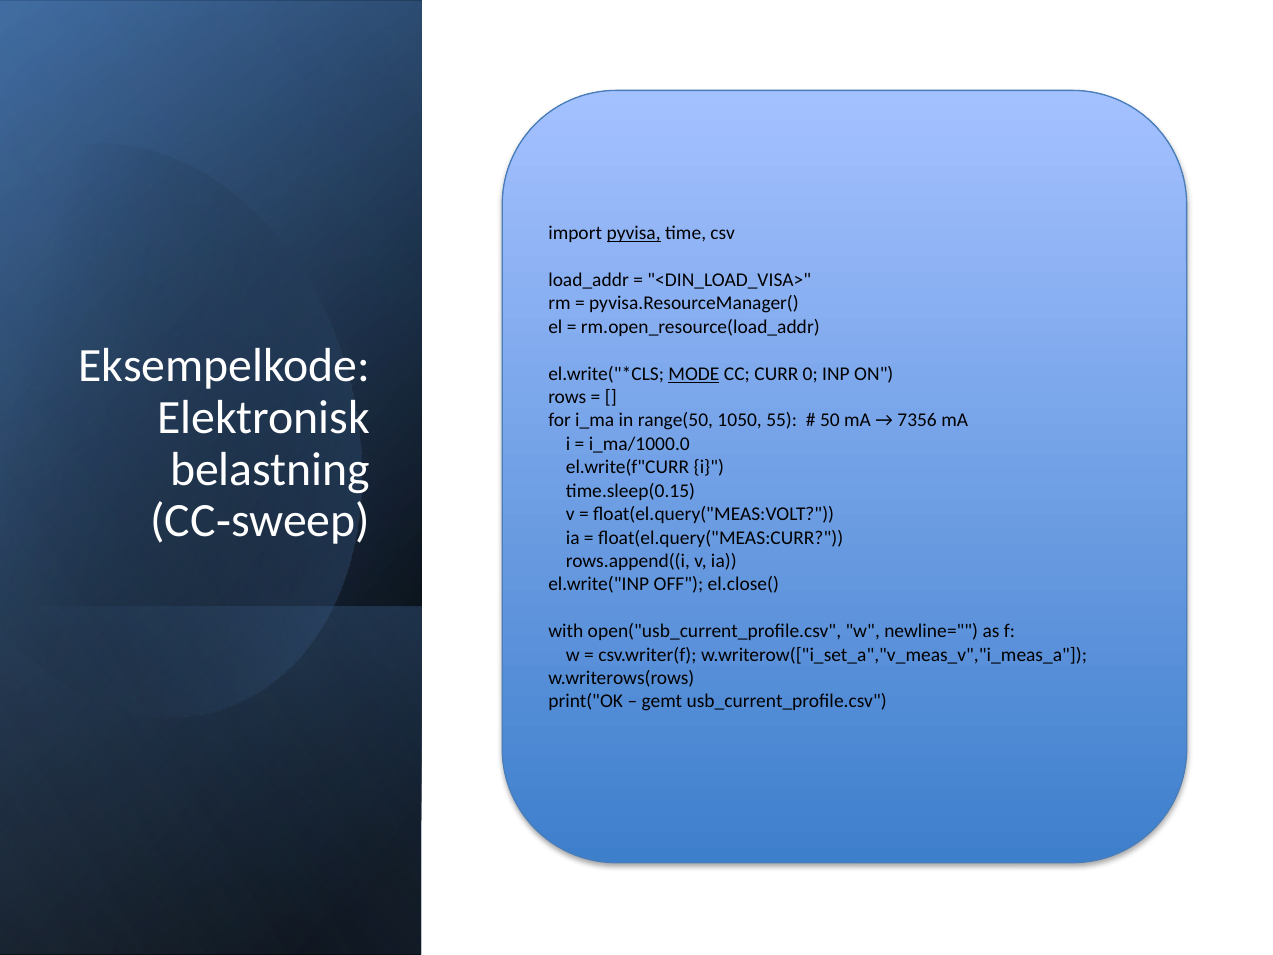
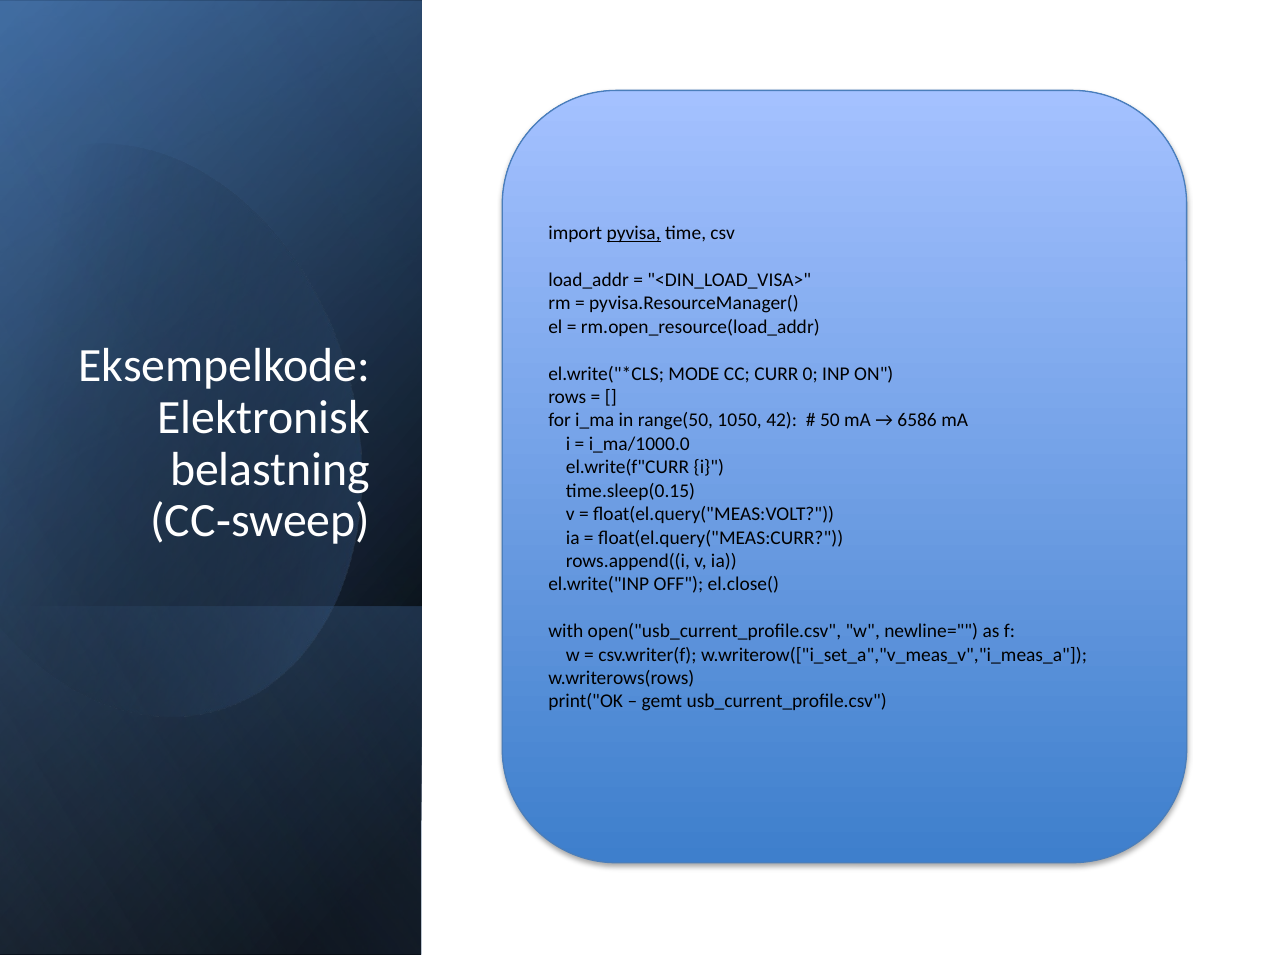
MODE underline: present -> none (694, 374)
55: 55 -> 42 (782, 420)
7356: 7356 -> 6586 (917, 420)
